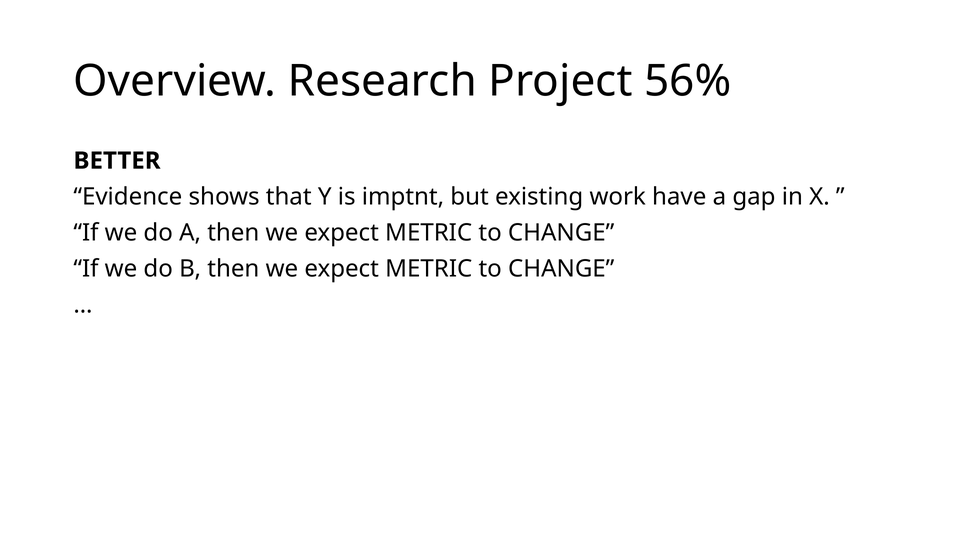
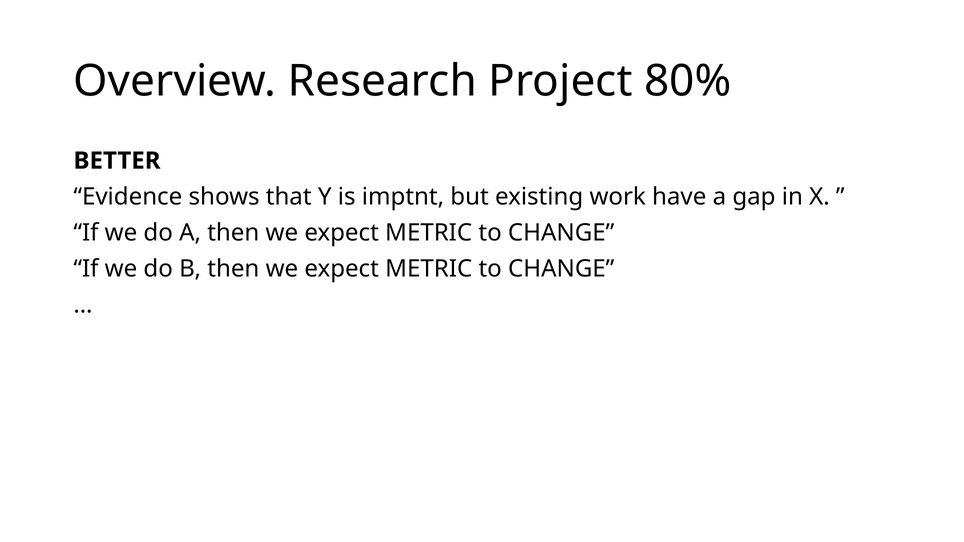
56%: 56% -> 80% (688, 81)
